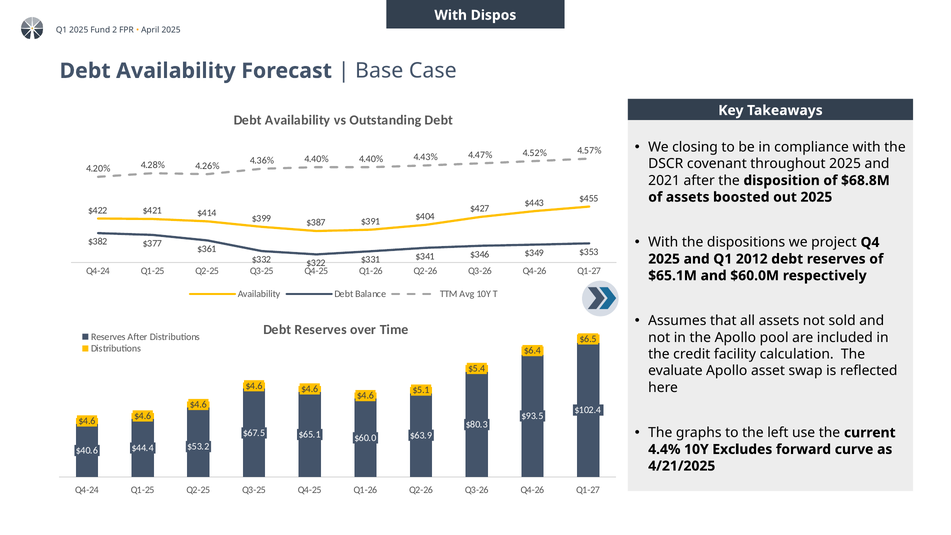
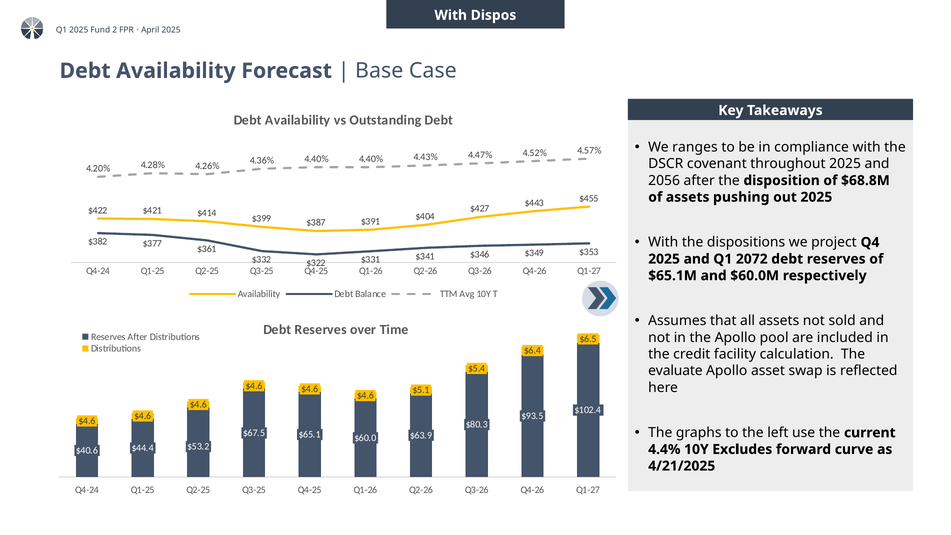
closing: closing -> ranges (695, 147)
2021: 2021 -> 2056 (664, 180)
boosted: boosted -> pushing (741, 197)
2012: 2012 -> 2072 (752, 259)
